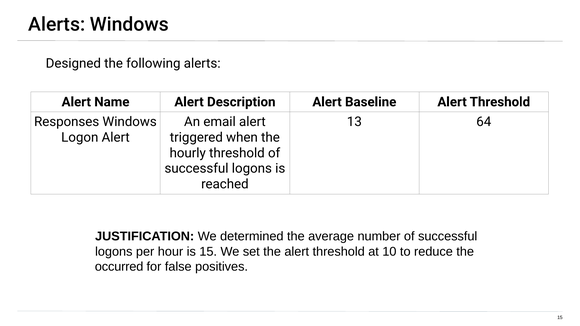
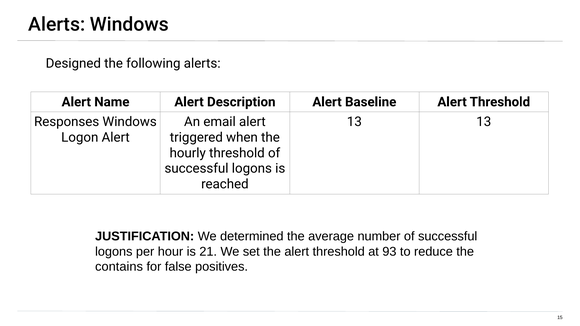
13 64: 64 -> 13 (484, 122)
is 15: 15 -> 21 (208, 252)
10: 10 -> 93 (389, 252)
occurred: occurred -> contains (119, 267)
